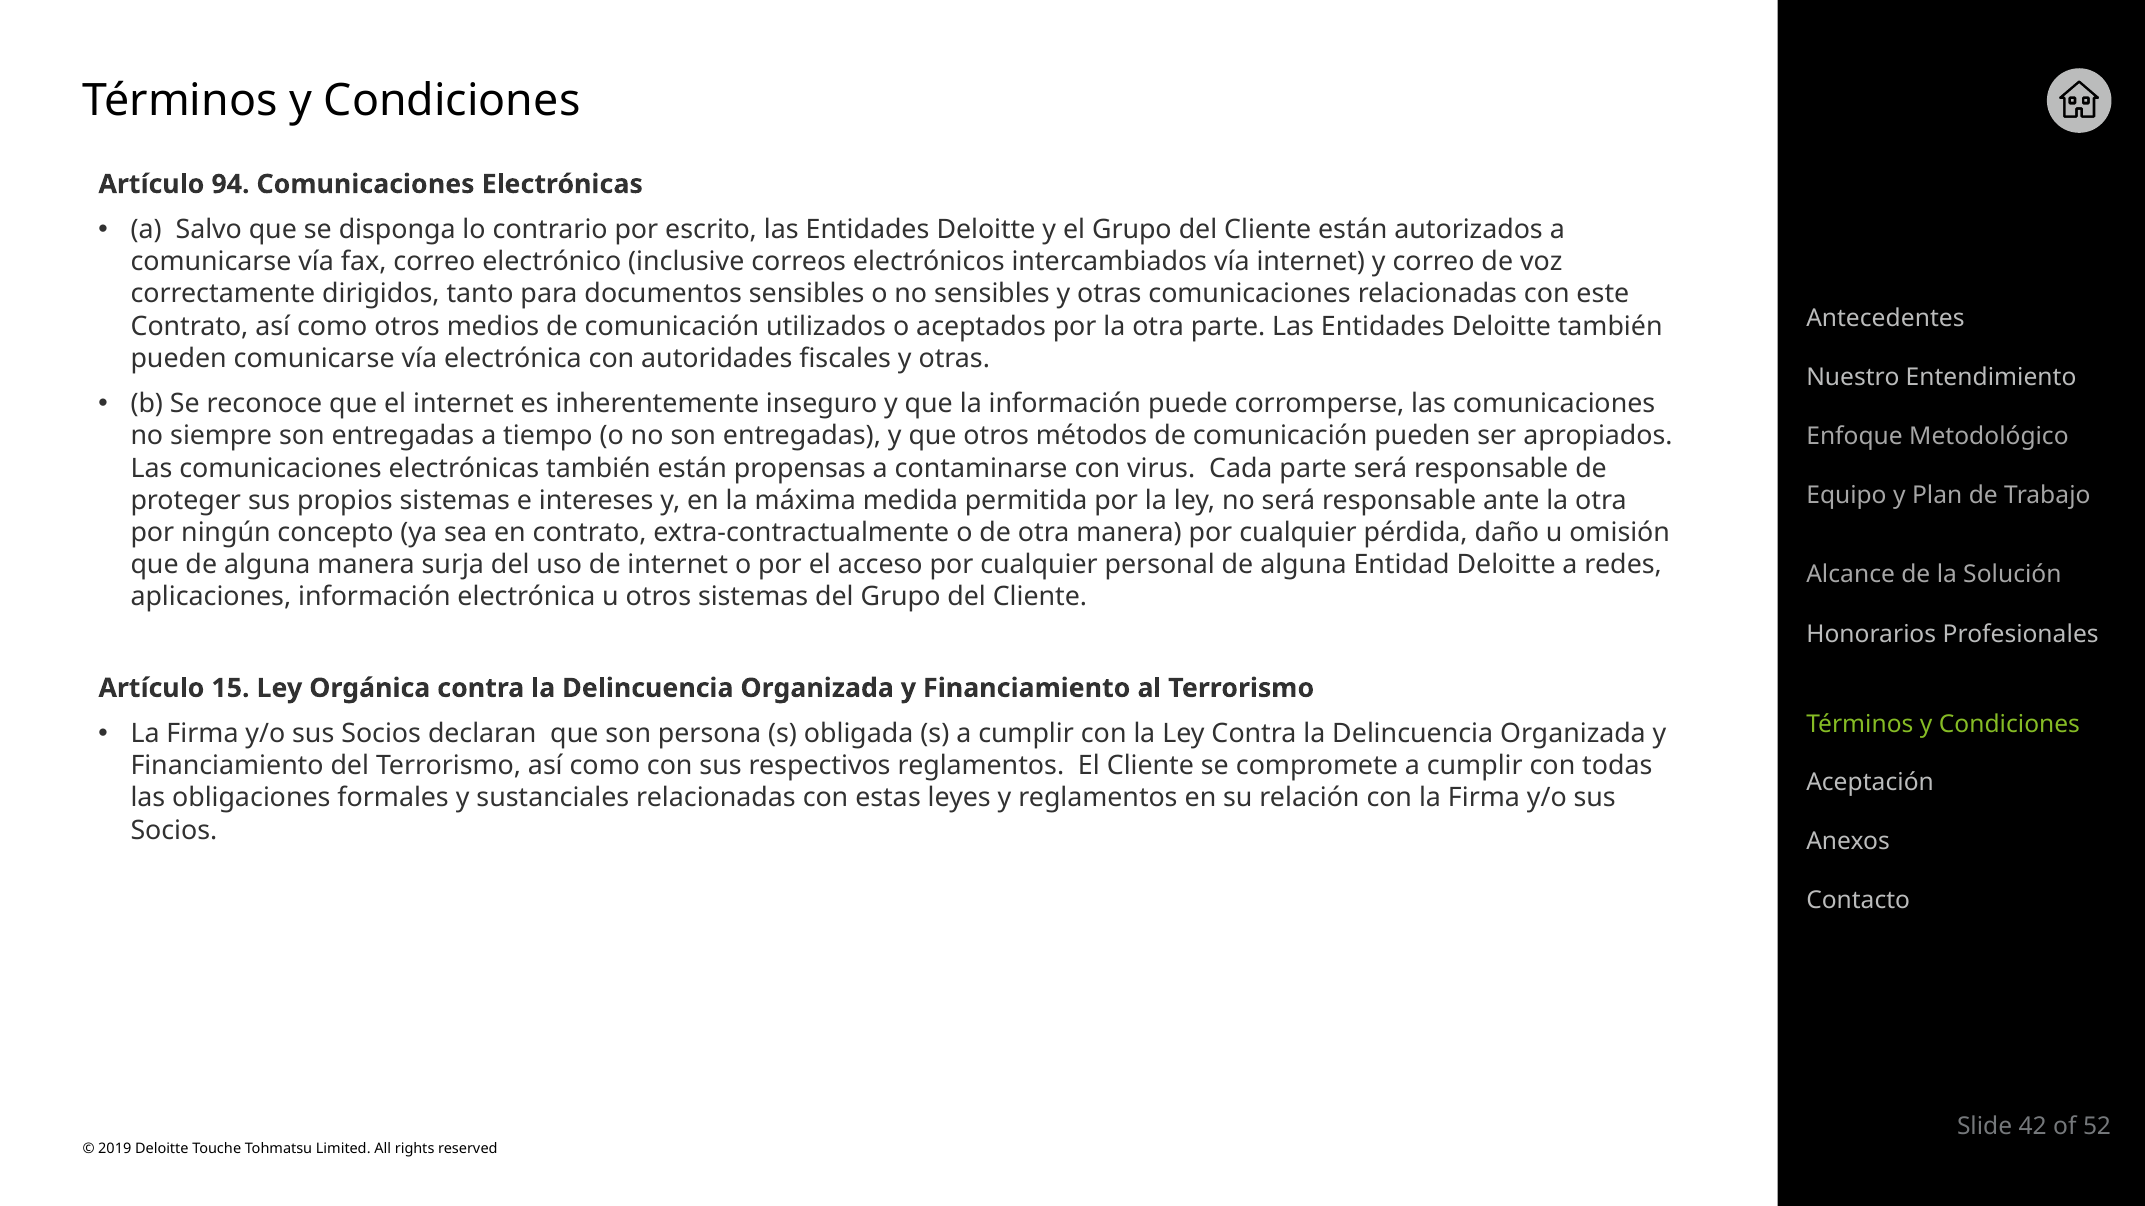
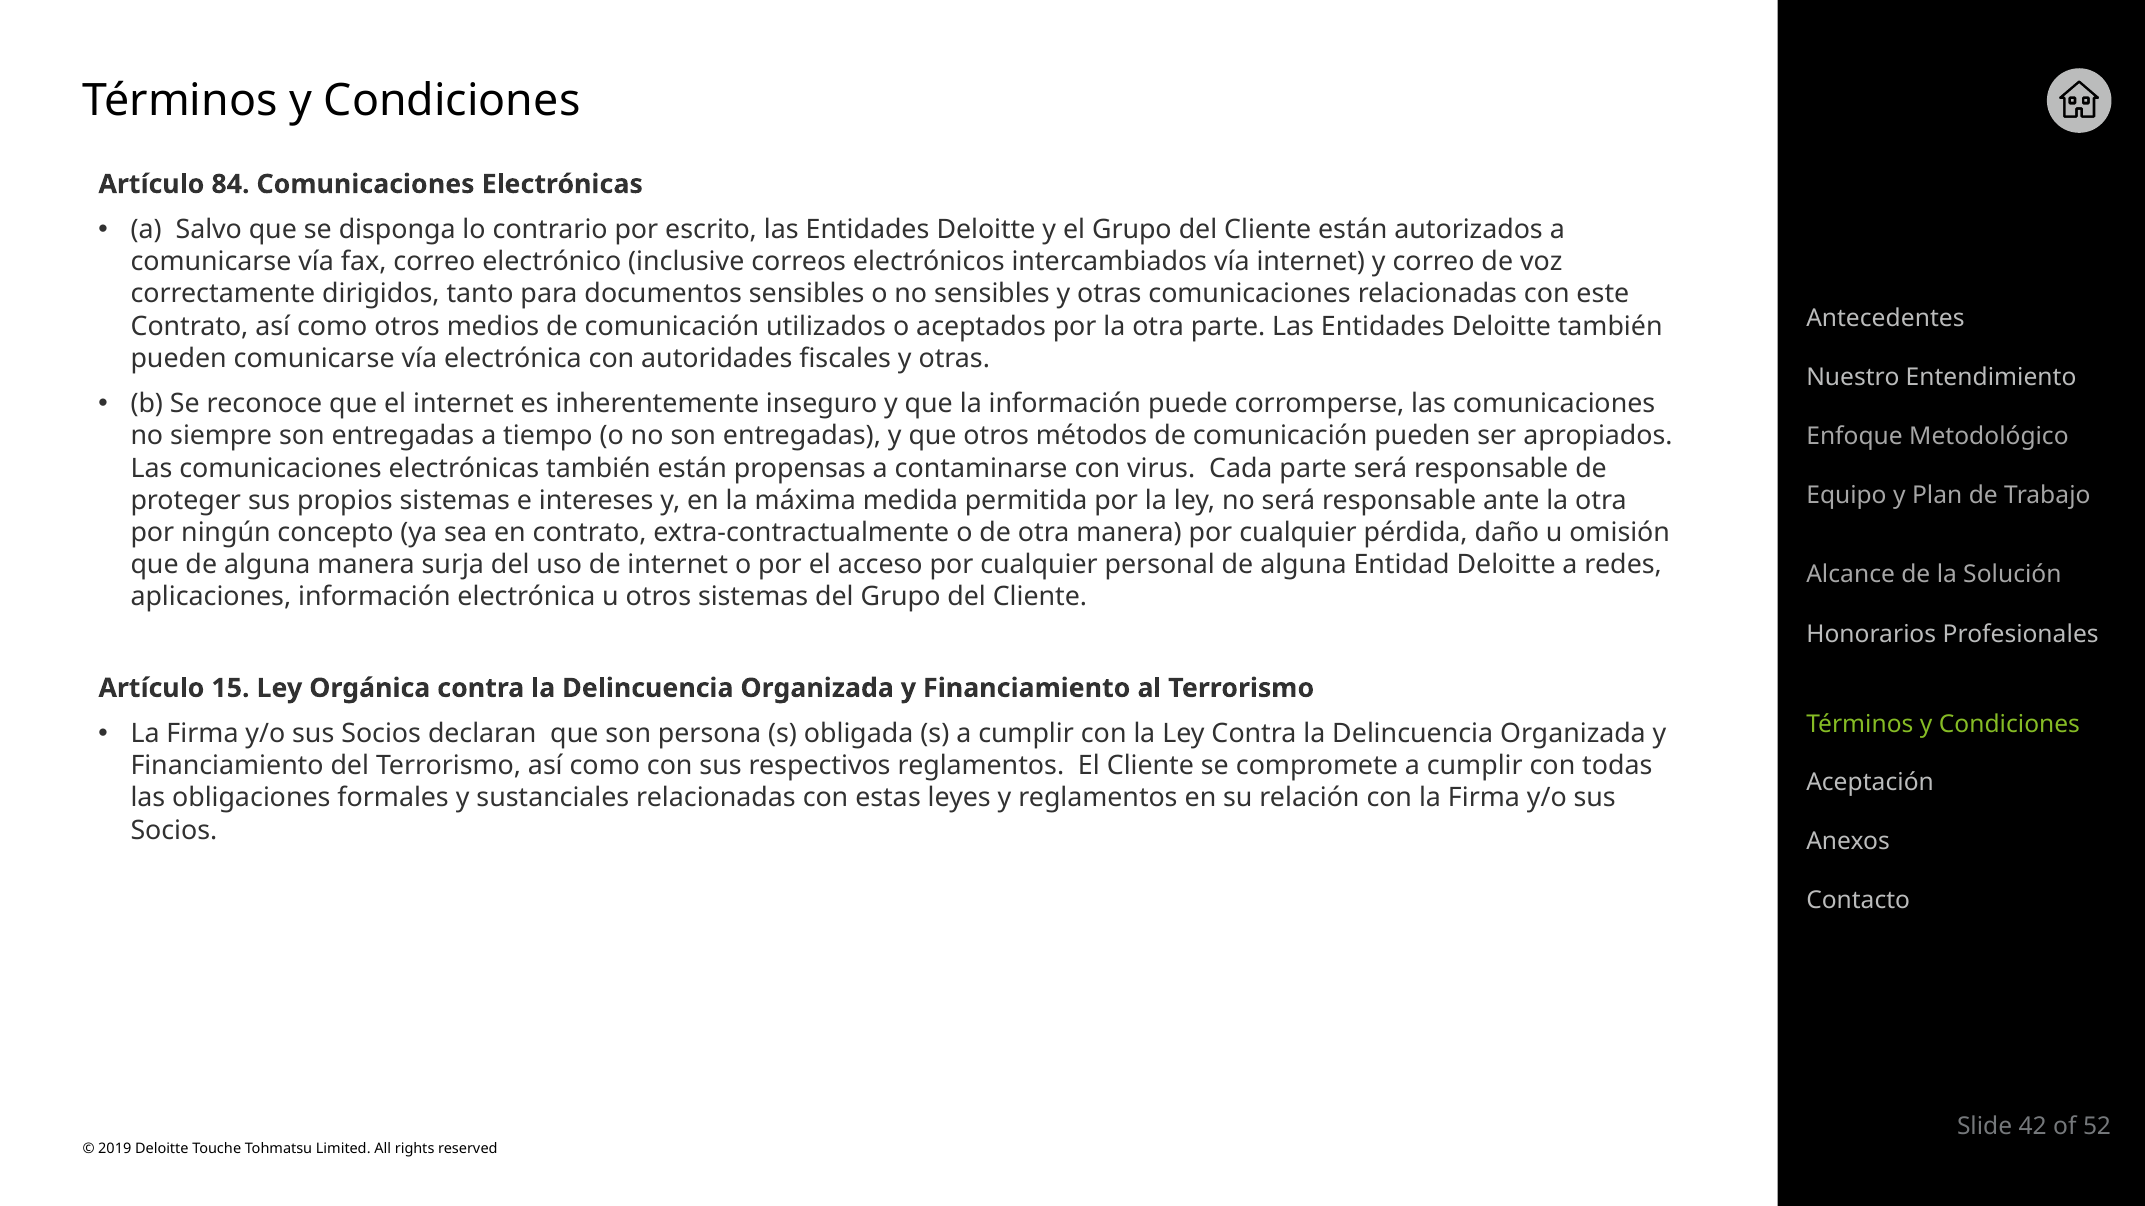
94: 94 -> 84 (230, 184)
